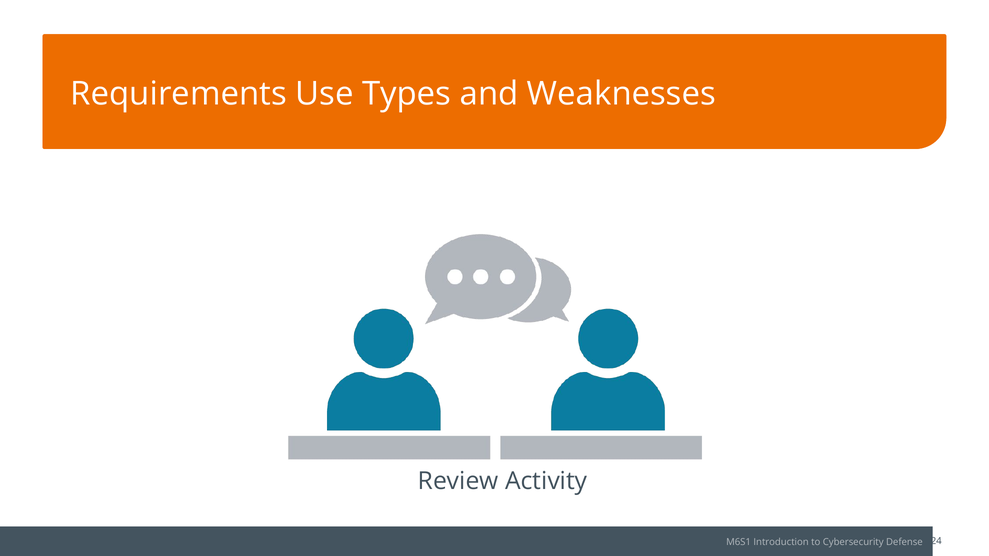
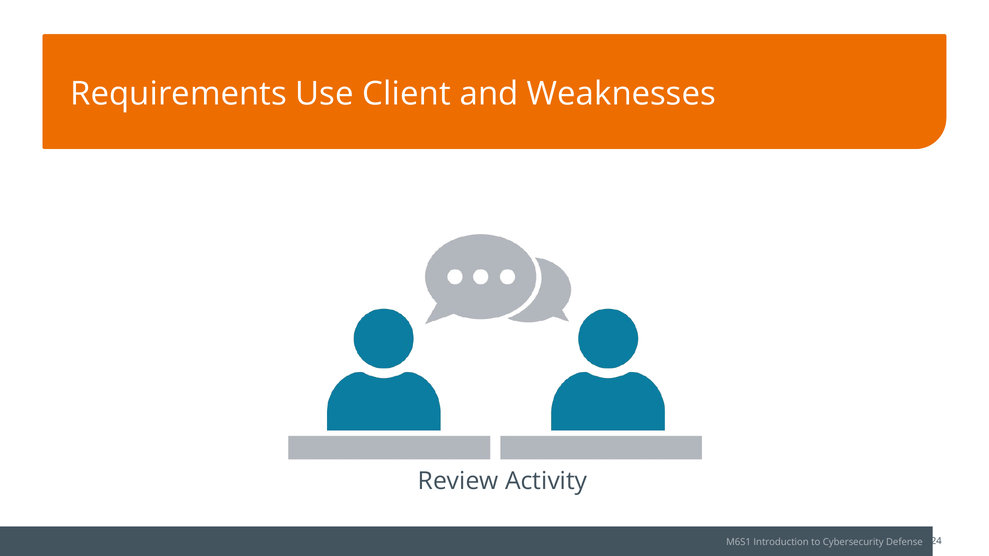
Types: Types -> Client (407, 94)
